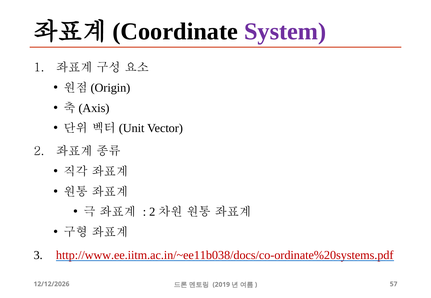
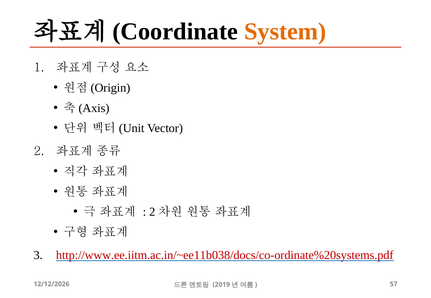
System colour: purple -> orange (285, 31)
